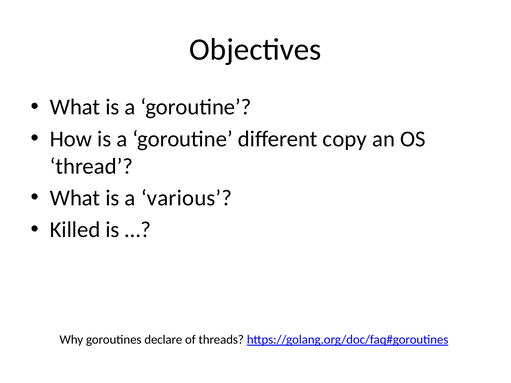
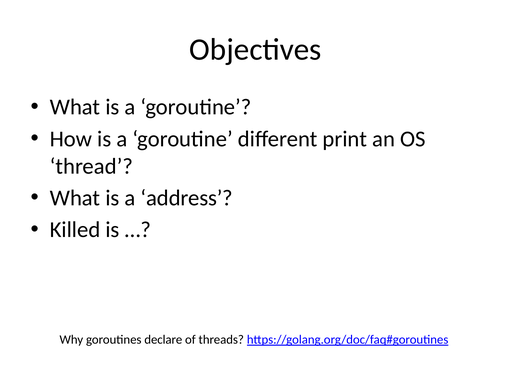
copy: copy -> print (345, 139)
various: various -> address (187, 198)
